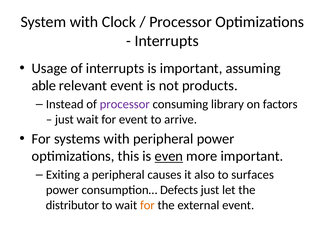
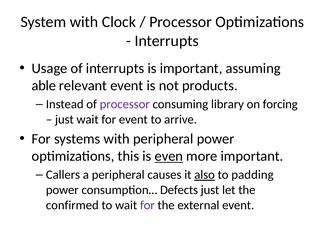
factors: factors -> forcing (280, 104)
Exiting: Exiting -> Callers (63, 175)
also underline: none -> present (205, 175)
surfaces: surfaces -> padding (253, 175)
distributor: distributor -> confirmed (72, 205)
for colour: orange -> purple (147, 205)
